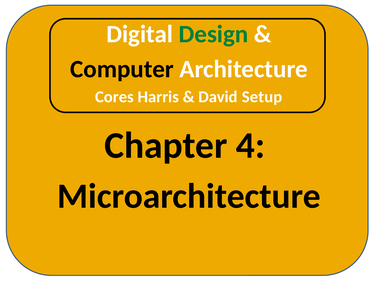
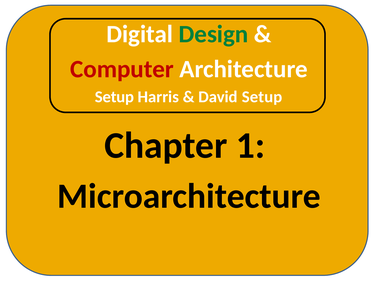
Computer colour: black -> red (122, 69)
Cores: Cores -> Setup (115, 97)
4: 4 -> 1 (251, 146)
